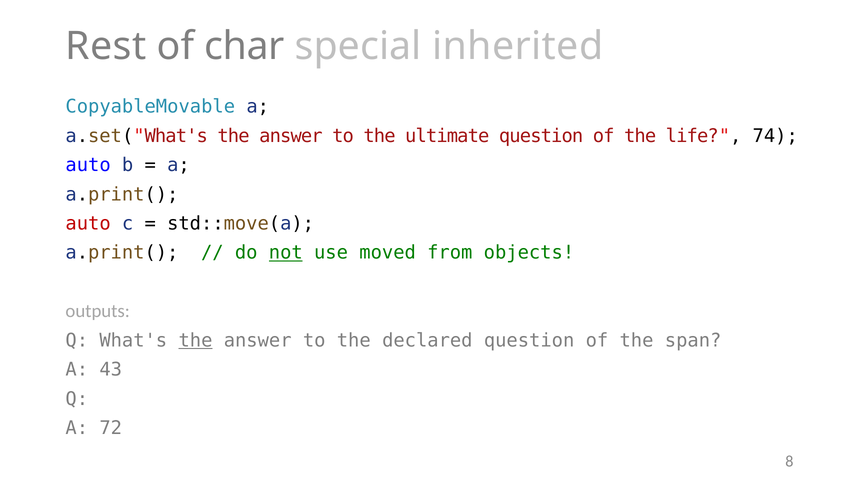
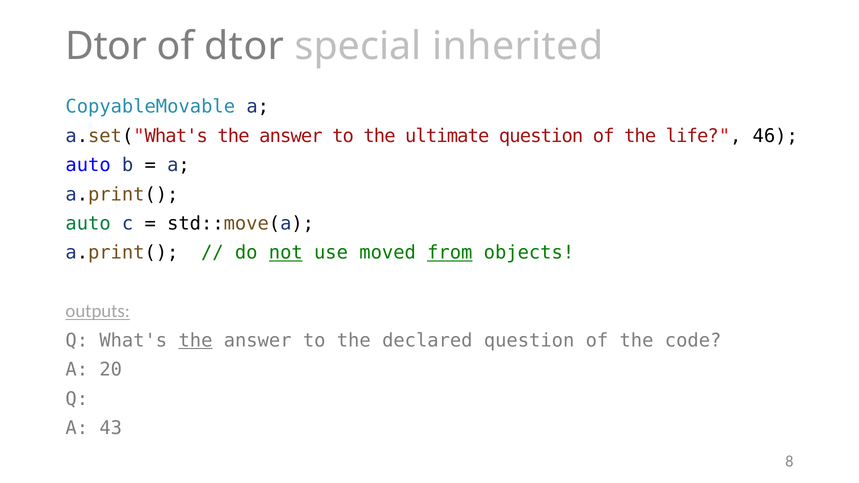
Rest: Rest -> Dtor (106, 46)
of char: char -> dtor (244, 46)
74: 74 -> 46 (775, 136)
auto colour: red -> green (88, 224)
from underline: none -> present (450, 253)
outputs underline: none -> present (98, 311)
span: span -> code (693, 341)
43: 43 -> 20 (111, 370)
72: 72 -> 43 (111, 428)
